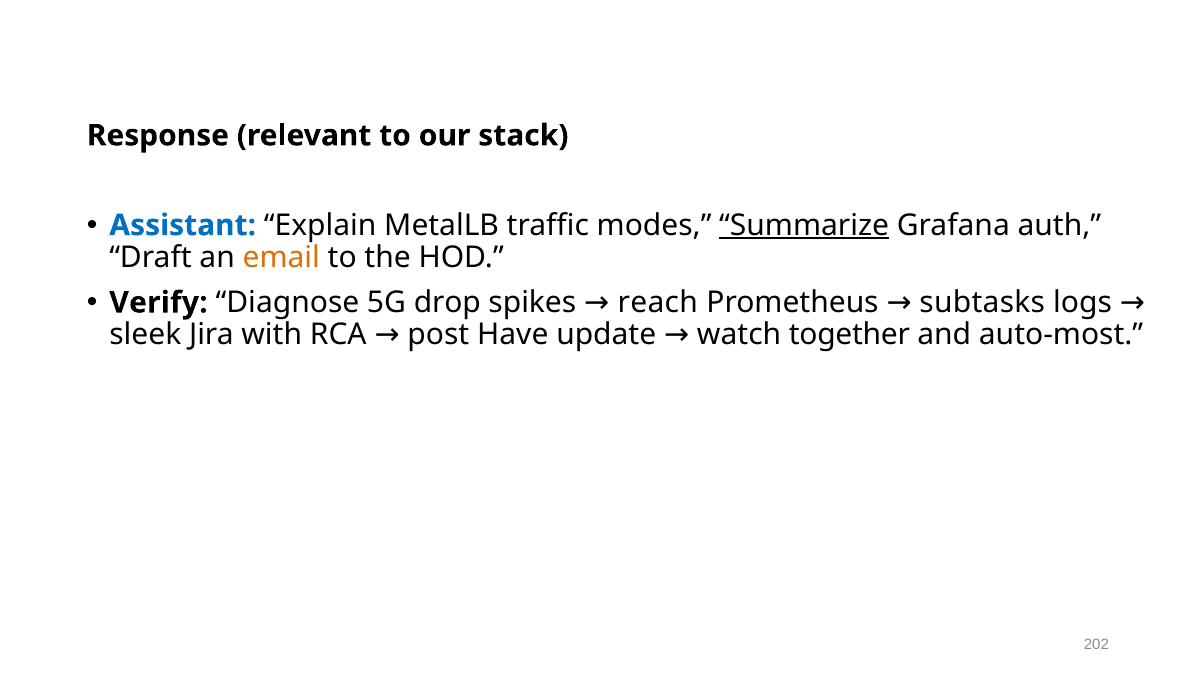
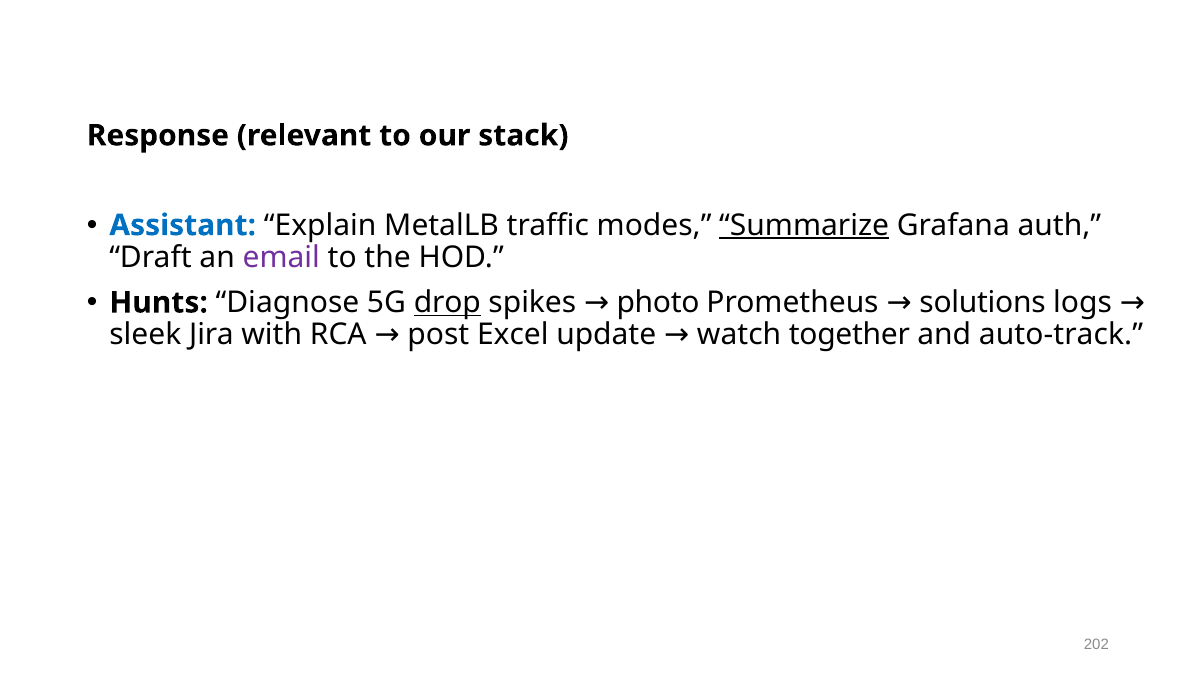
email colour: orange -> purple (281, 258)
Verify: Verify -> Hunts (159, 303)
drop underline: none -> present (447, 303)
reach: reach -> photo (658, 303)
subtasks: subtasks -> solutions (983, 303)
Have: Have -> Excel (513, 335)
auto-most: auto-most -> auto-track (1061, 335)
